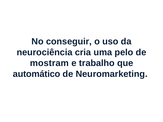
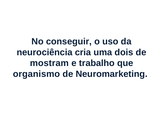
pelo: pelo -> dois (124, 52)
automático: automático -> organismo (36, 74)
